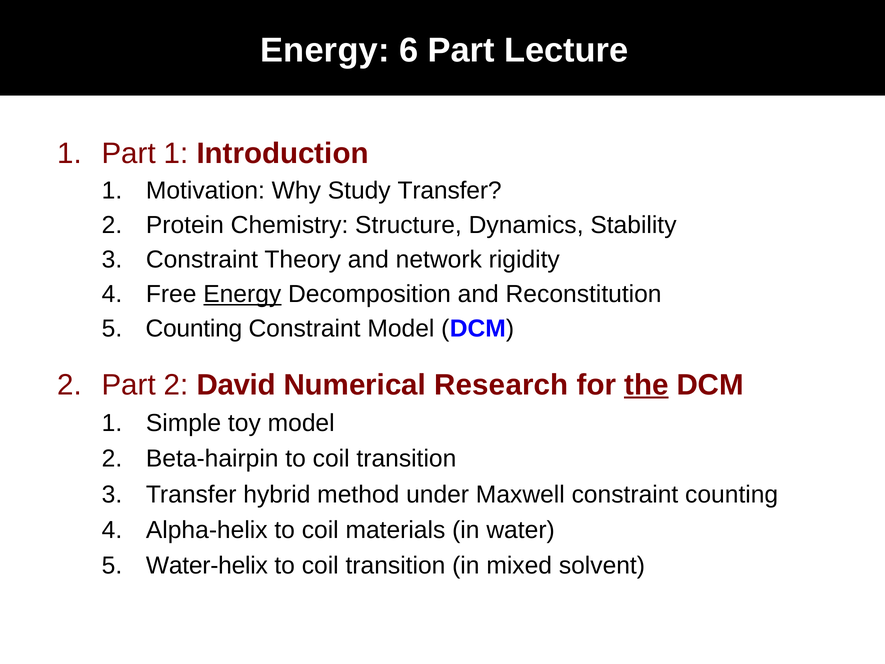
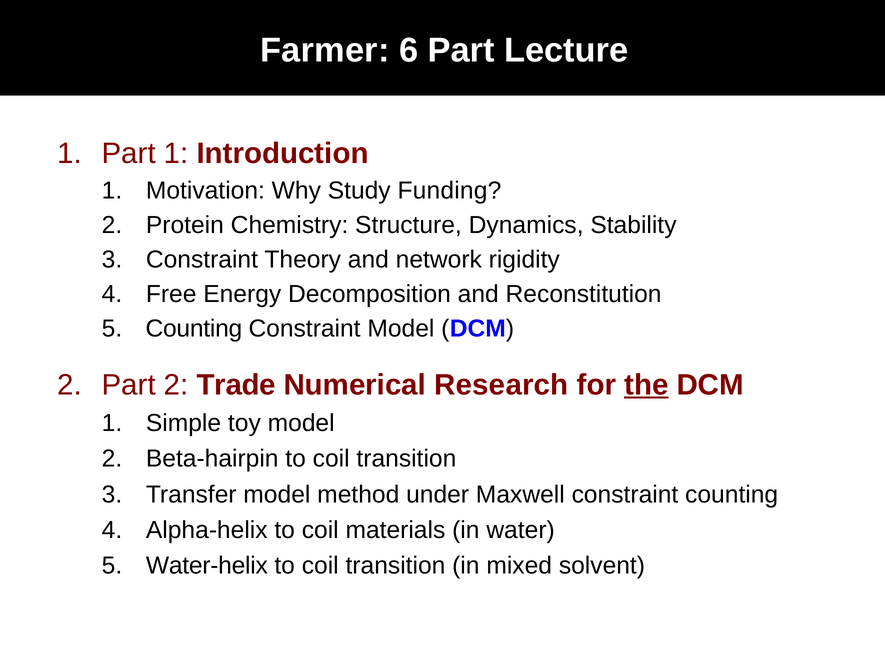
Energy: Energy -> Farmer (325, 50)
Study Transfer: Transfer -> Funding (449, 191)
Energy underline: present -> none (242, 294)
David: David -> Trade (236, 385)
Transfer hybrid: hybrid -> model (277, 494)
